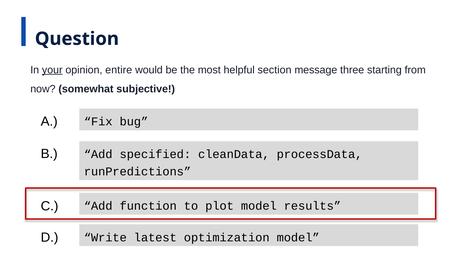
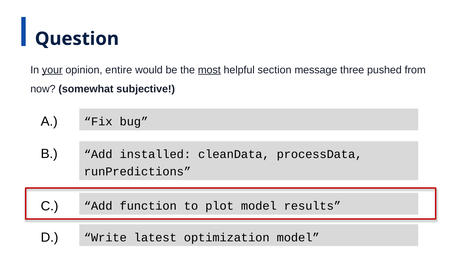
most underline: none -> present (209, 70)
starting: starting -> pushed (384, 70)
specified: specified -> installed (155, 154)
